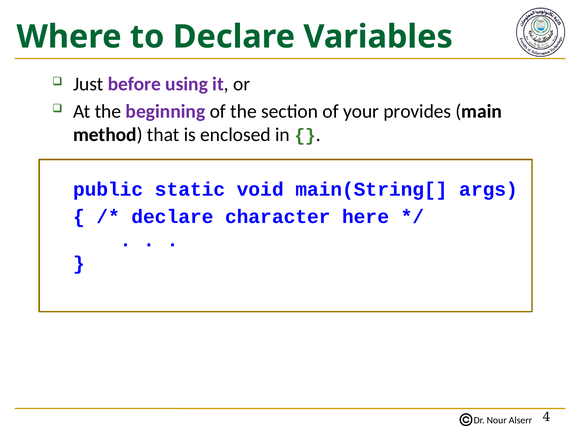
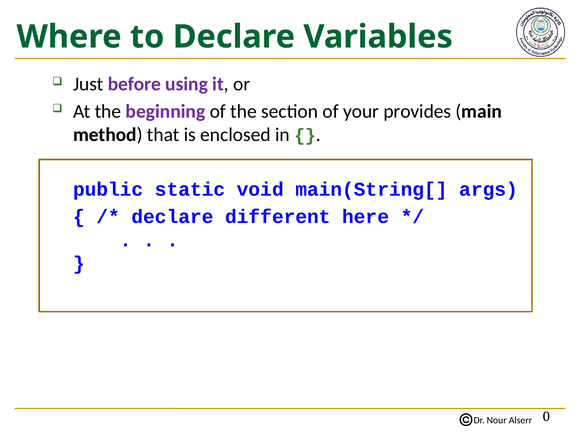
character: character -> different (278, 216)
4: 4 -> 0 (546, 417)
